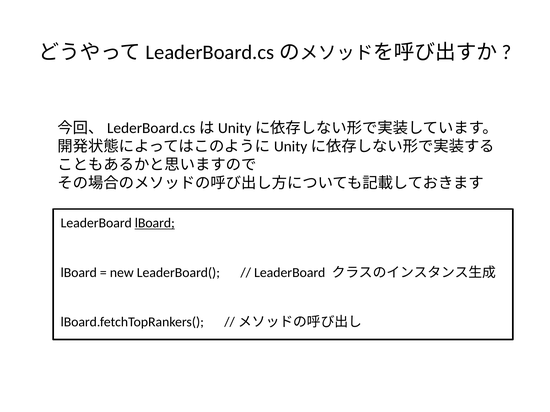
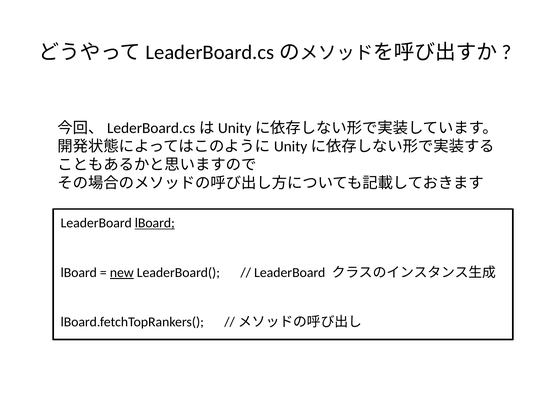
new underline: none -> present (122, 273)
